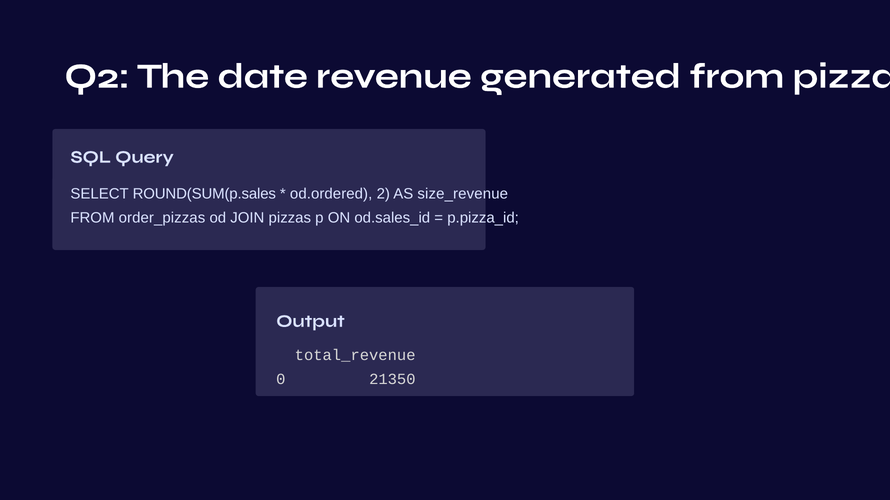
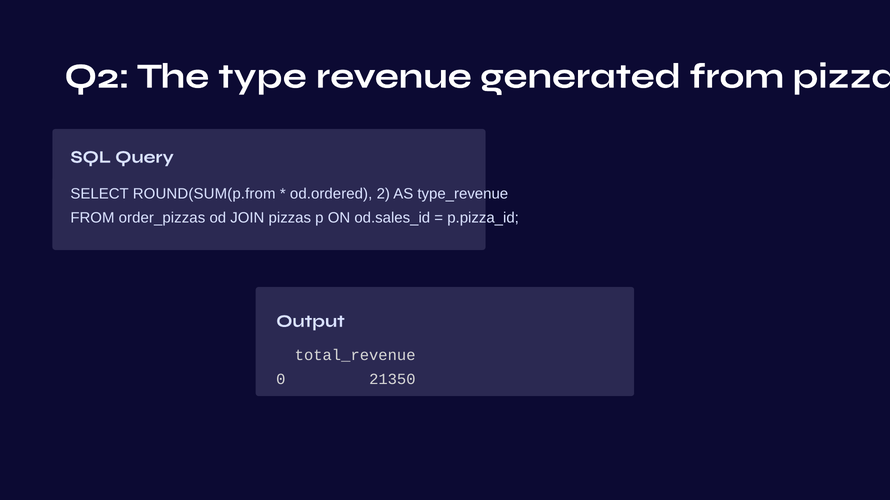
date: date -> type (262, 76)
ROUND(SUM(p.sales: ROUND(SUM(p.sales -> ROUND(SUM(p.from (204, 194)
size_revenue: size_revenue -> type_revenue (463, 194)
